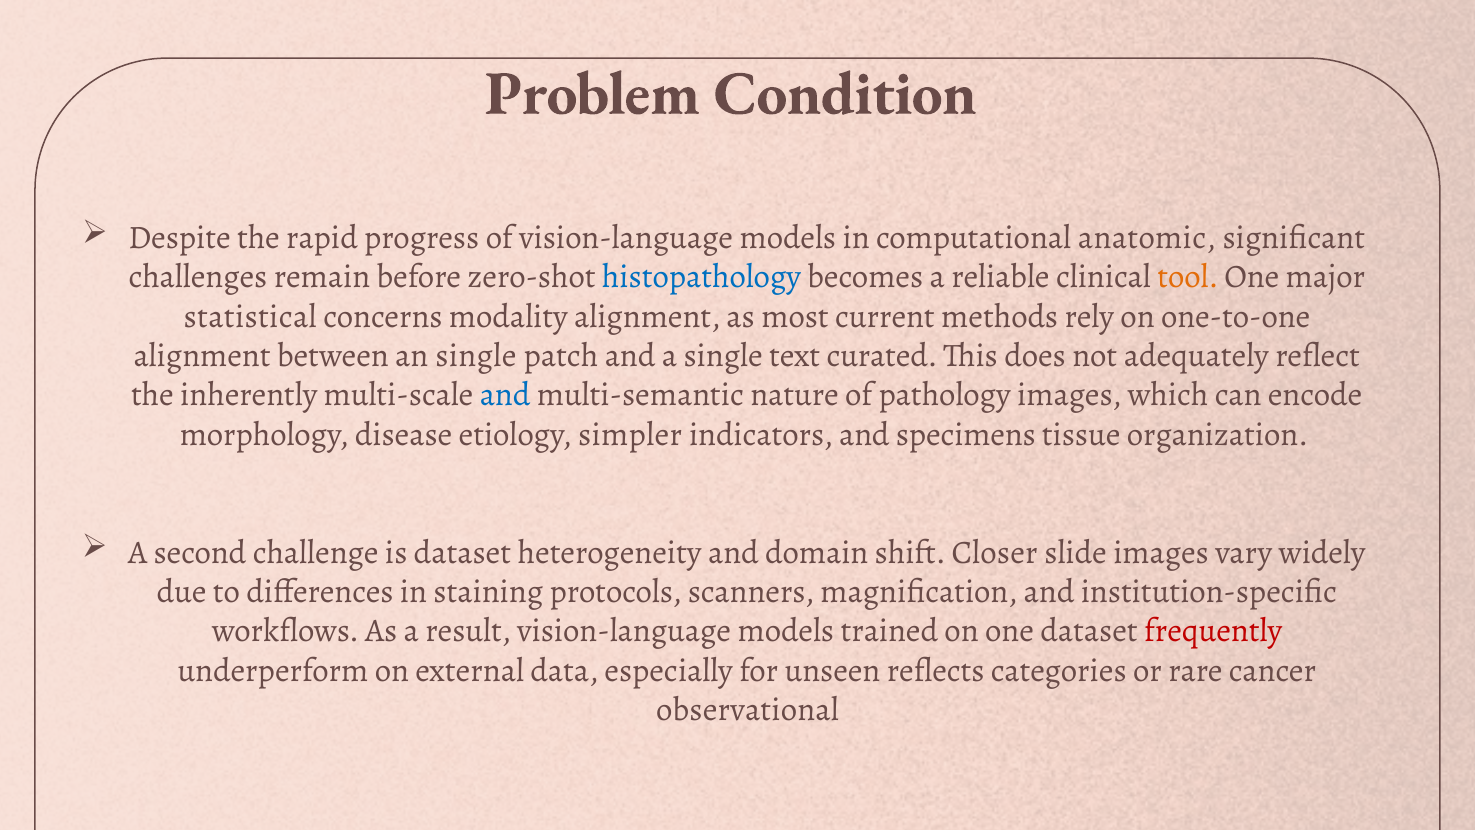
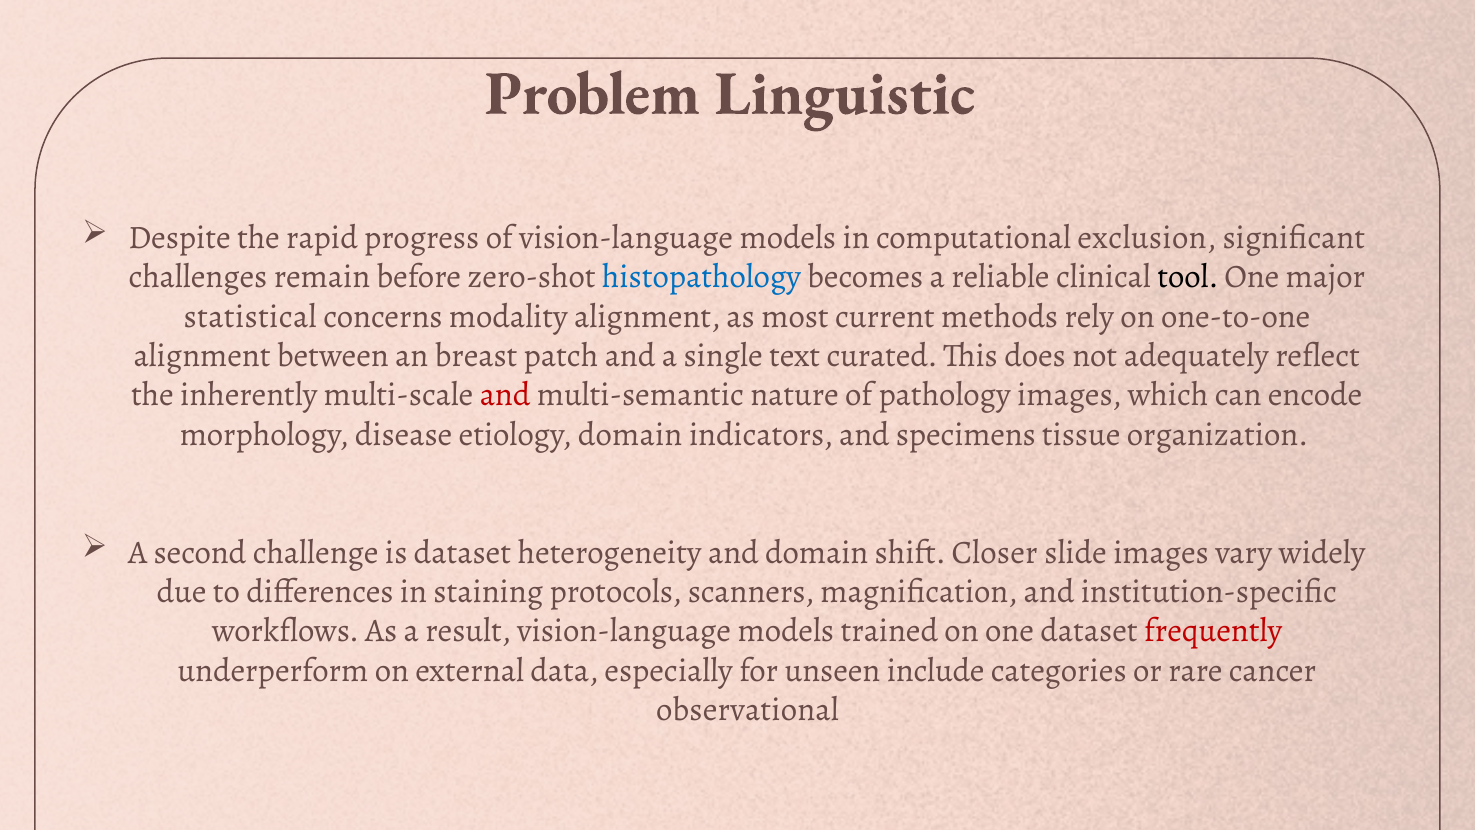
Condition: Condition -> Linguistic (845, 93)
anatomic: anatomic -> exclusion (1147, 238)
tool colour: orange -> black (1188, 277)
an single: single -> breast (476, 356)
and colour: blue -> red (505, 395)
etiology simpler: simpler -> domain (630, 434)
reflects: reflects -> include (936, 670)
